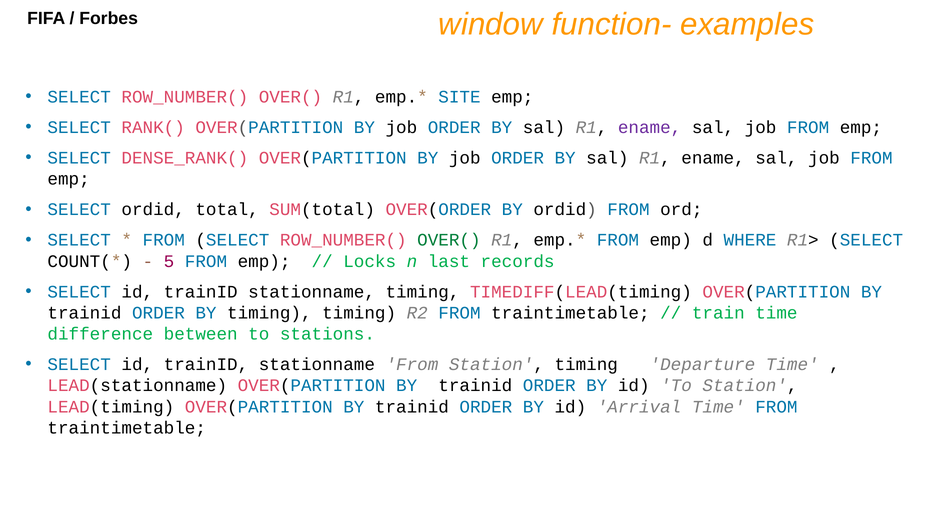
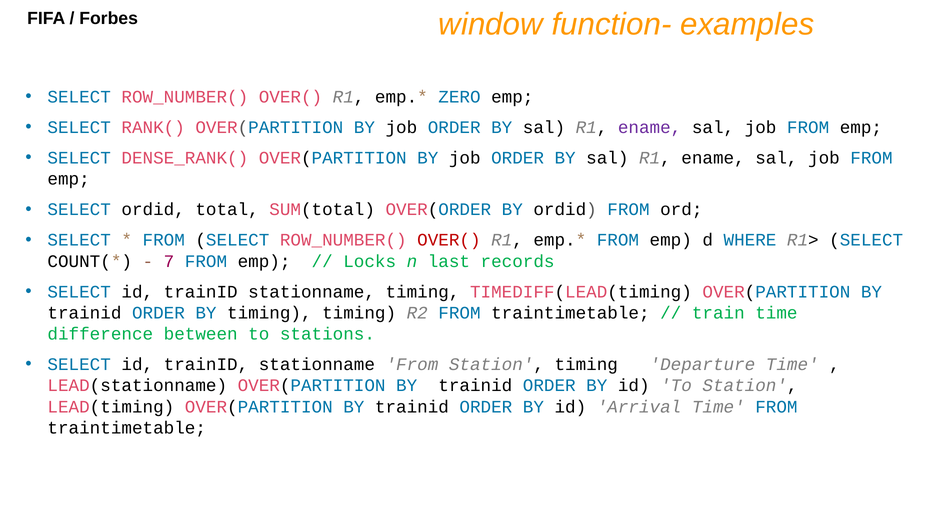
SITE: SITE -> ZERO (459, 97)
OVER( colour: green -> red (449, 240)
5: 5 -> 7 (169, 261)
